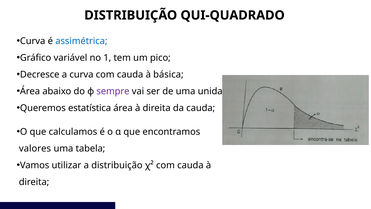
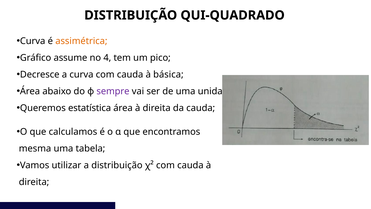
assimétrica colour: blue -> orange (81, 41)
variável: variável -> assume (70, 58)
1: 1 -> 4 (107, 58)
valores: valores -> mesma (35, 148)
